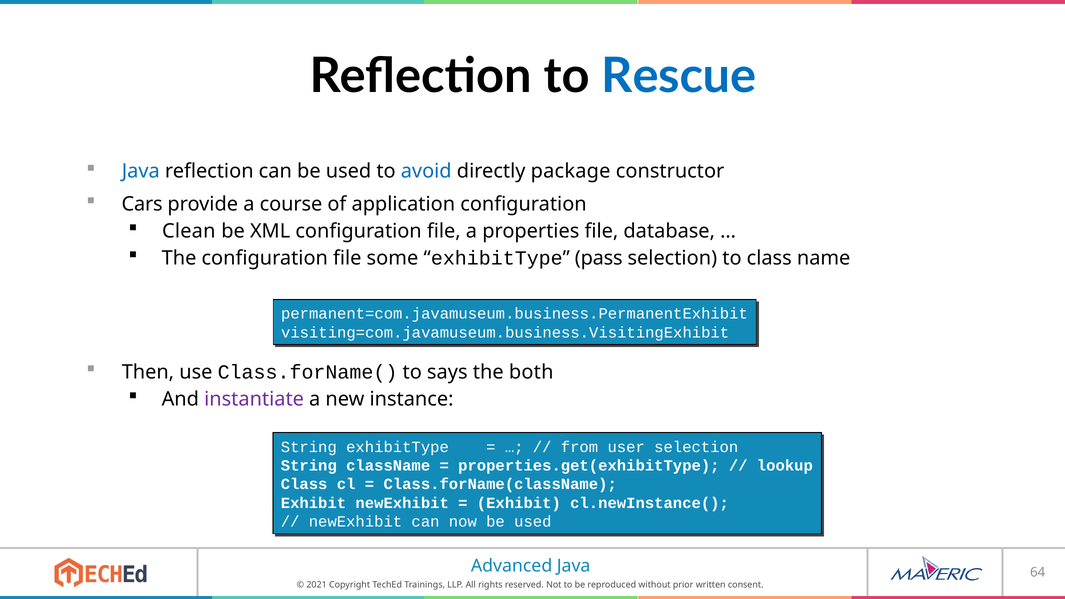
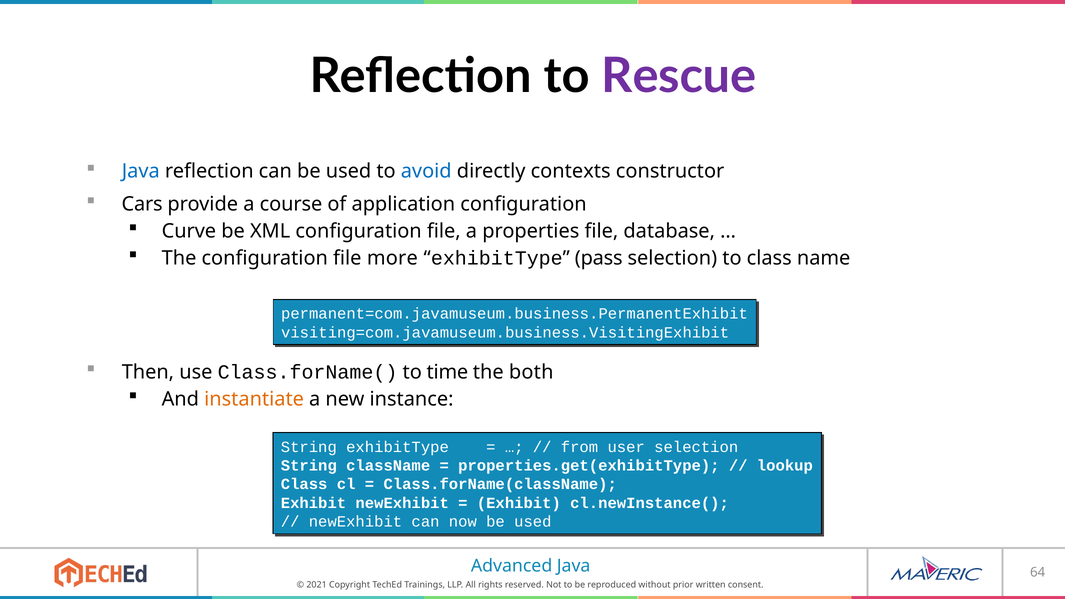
Rescue colour: blue -> purple (679, 76)
package: package -> contexts (571, 171)
Clean: Clean -> Curve (189, 231)
some: some -> more (392, 258)
says: says -> time (447, 372)
instantiate colour: purple -> orange (254, 399)
